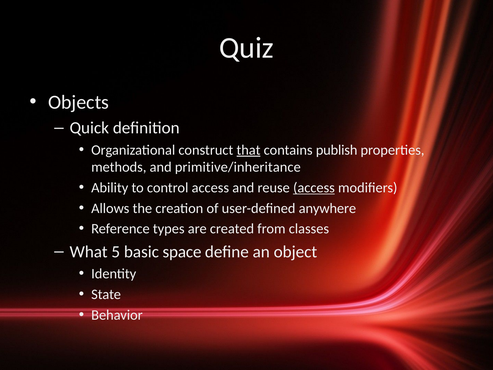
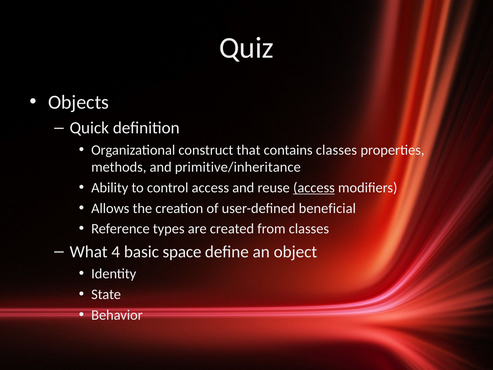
that underline: present -> none (248, 150)
contains publish: publish -> classes (336, 150)
anywhere: anywhere -> beneficial (327, 208)
5: 5 -> 4 (116, 252)
